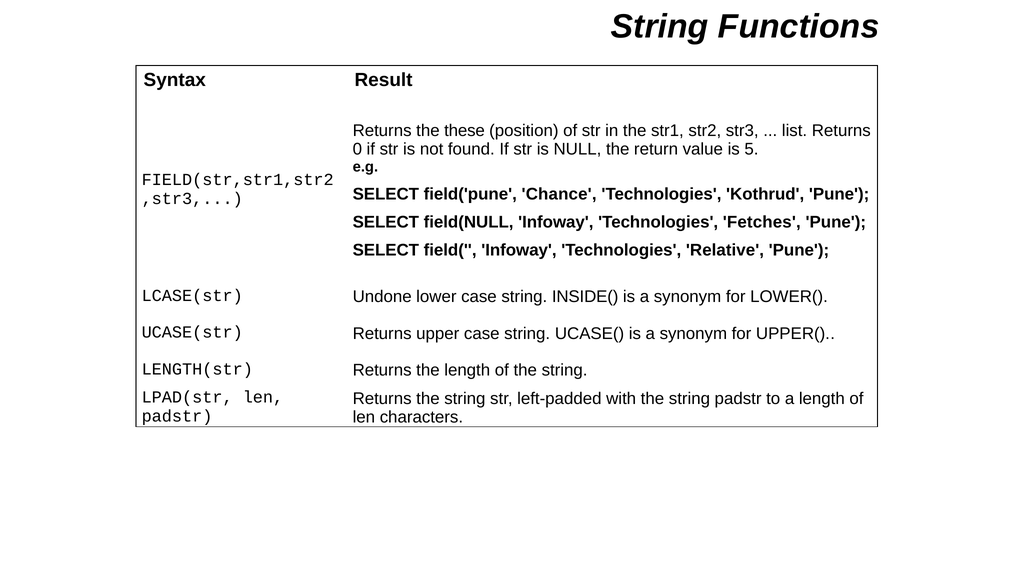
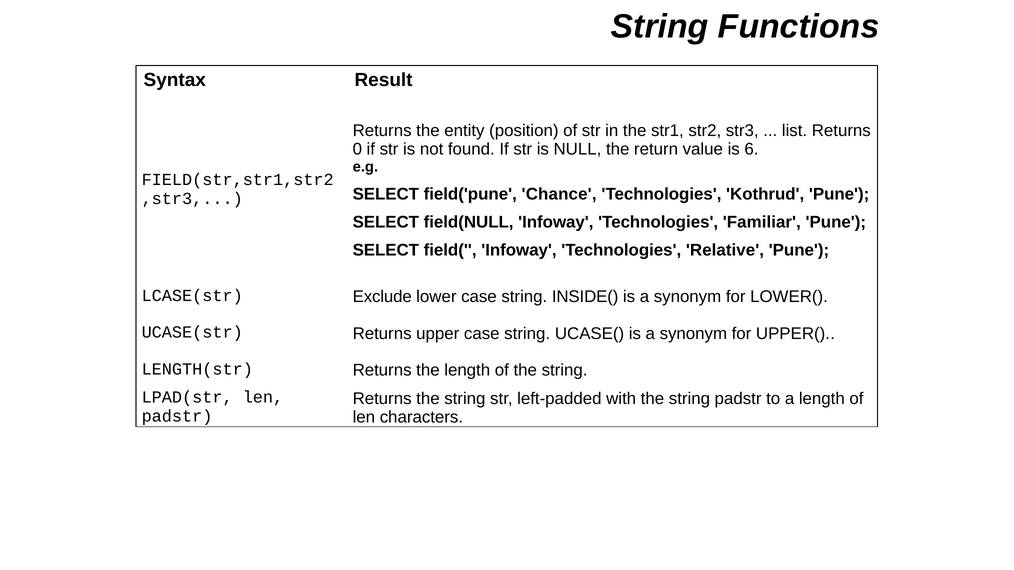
these: these -> entity (464, 131)
5: 5 -> 6 (752, 149)
Fetches: Fetches -> Familiar (762, 222)
Undone: Undone -> Exclude (382, 297)
